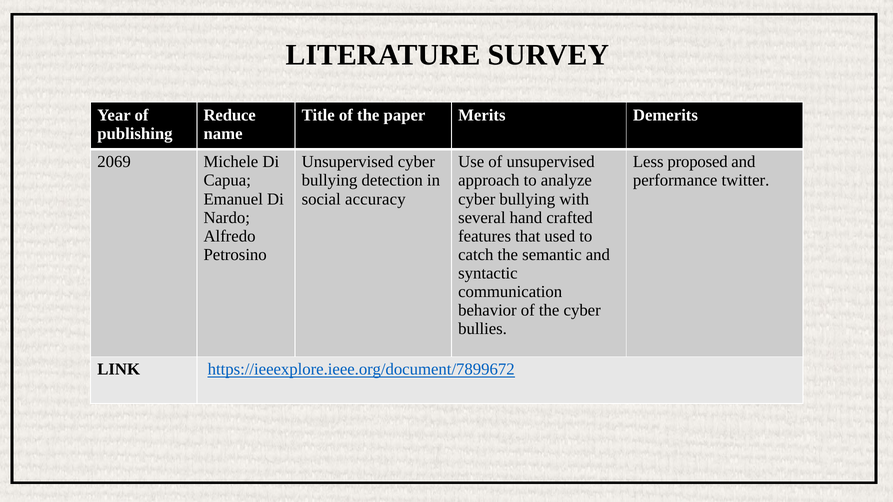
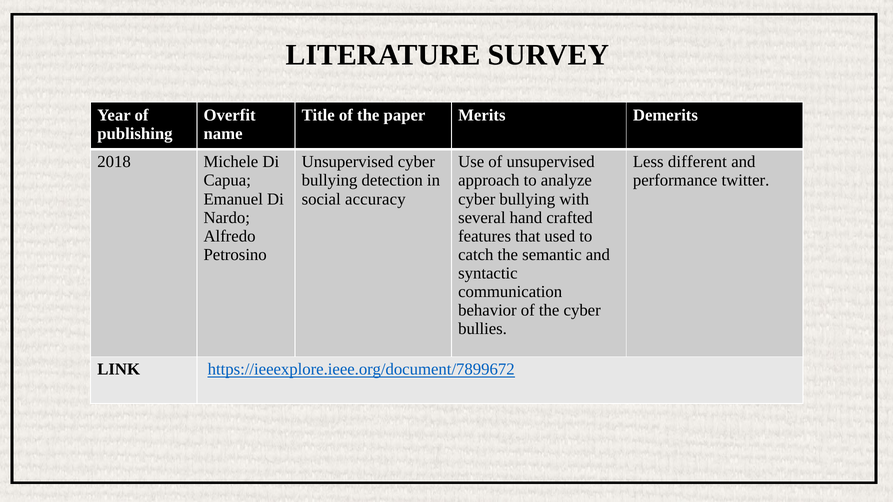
Reduce: Reduce -> Overfit (230, 115)
2069: 2069 -> 2018 (114, 162)
proposed: proposed -> different (697, 162)
